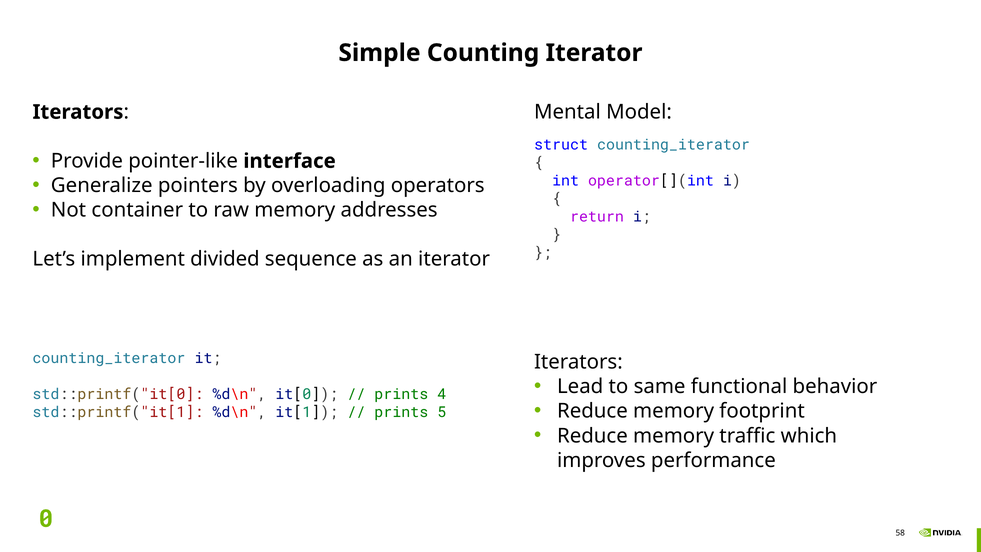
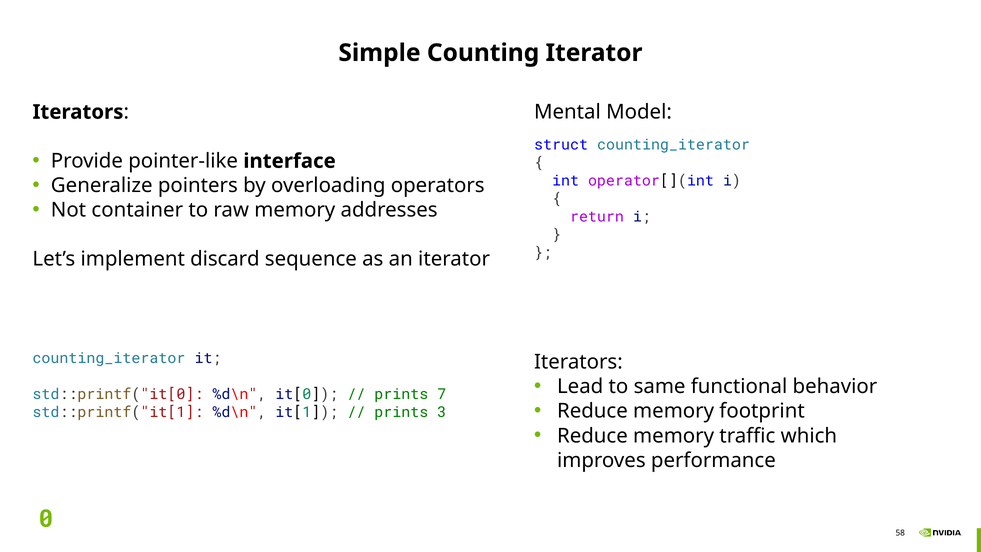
divided: divided -> discard (225, 259)
4: 4 -> 7 (442, 394)
5: 5 -> 3 (442, 412)
